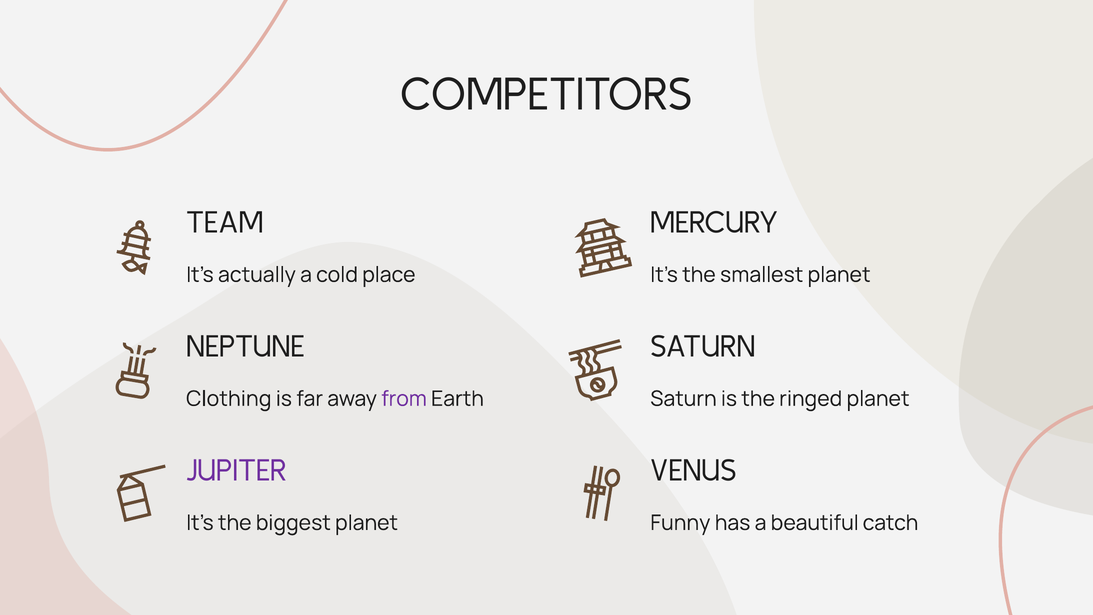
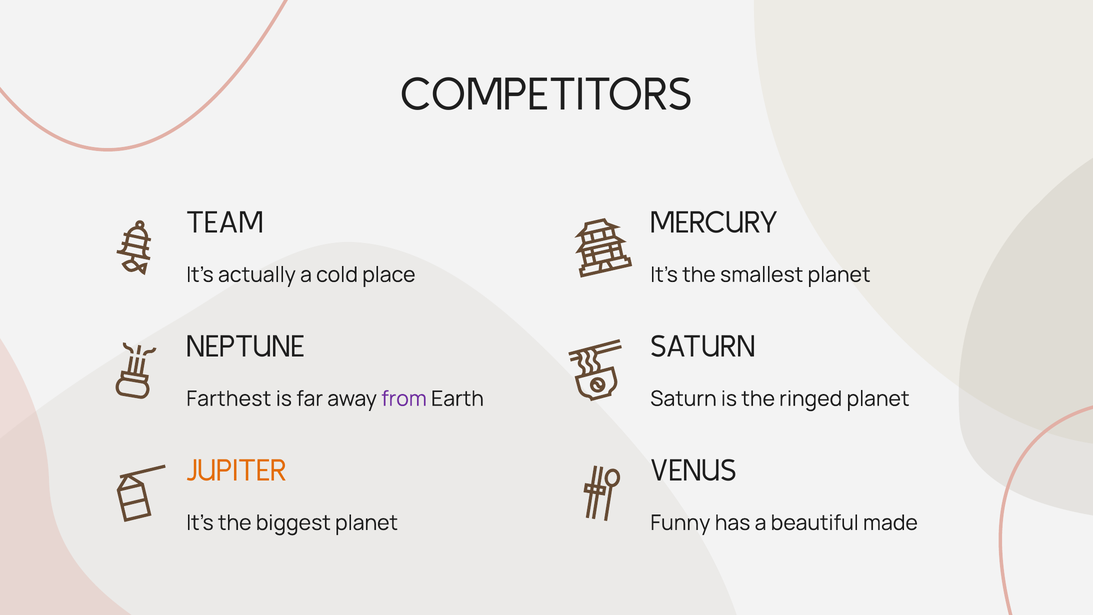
Clothing: Clothing -> Farthest (229, 399)
JUPITER colour: purple -> orange (237, 471)
catch: catch -> made (890, 523)
